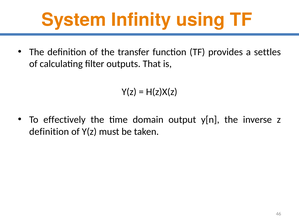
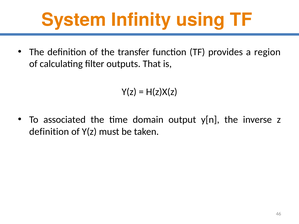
settles: settles -> region (267, 52)
effectively: effectively -> associated (65, 120)
